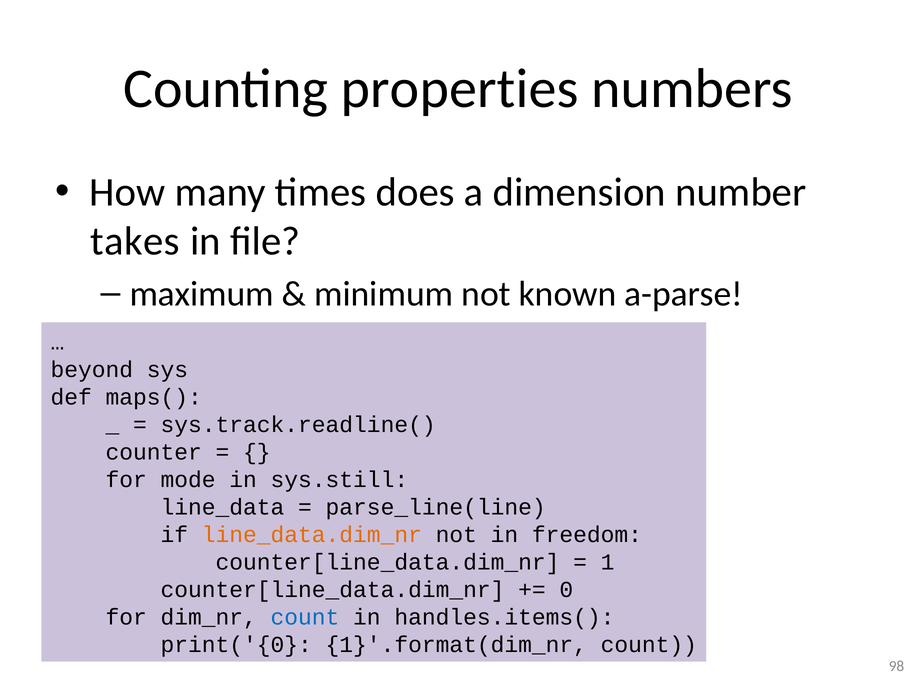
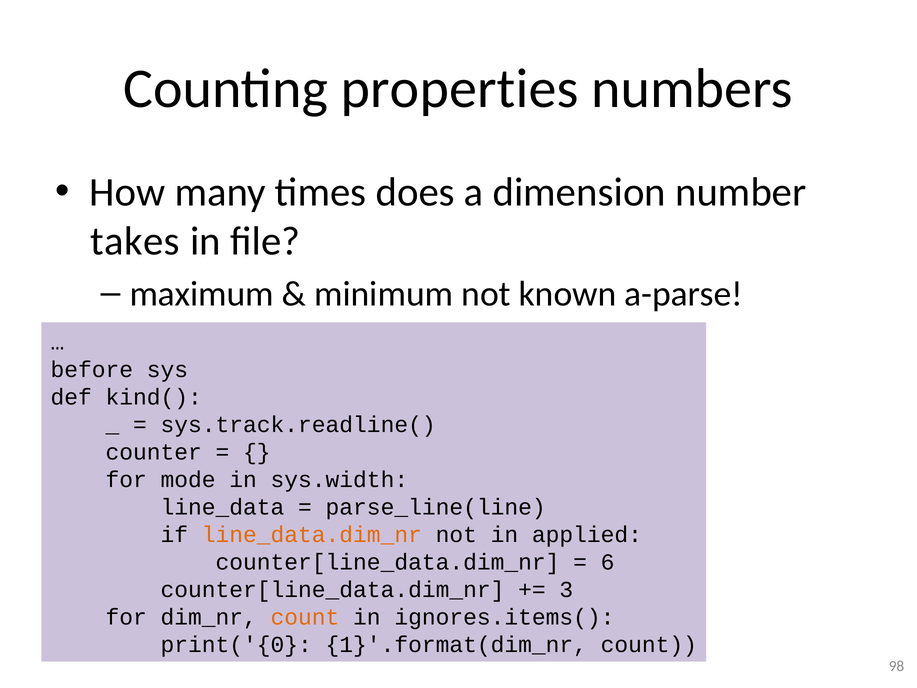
beyond: beyond -> before (92, 370)
maps(: maps( -> kind( (154, 397)
sys.still: sys.still -> sys.width (339, 480)
freedom: freedom -> applied (587, 535)
1: 1 -> 6 (608, 562)
0: 0 -> 3 (566, 590)
count colour: blue -> orange (305, 617)
handles.items(: handles.items( -> ignores.items( (504, 617)
